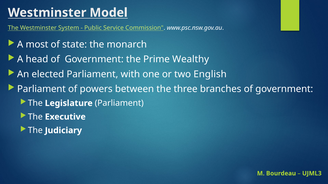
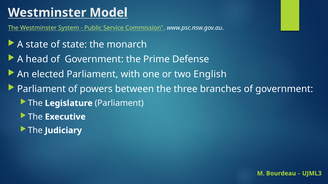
A most: most -> state (37, 45)
Wealthy: Wealthy -> Defense (191, 59)
